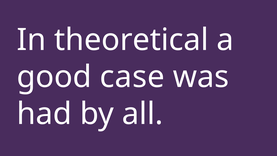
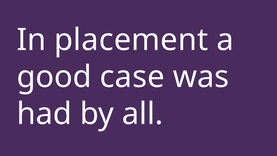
theoretical: theoretical -> placement (131, 40)
